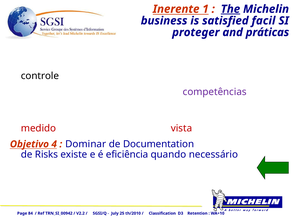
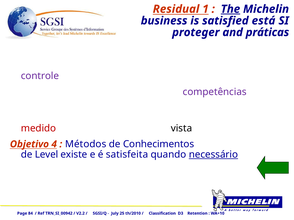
Inerente: Inerente -> Residual (176, 9)
facil: facil -> está (264, 21)
controle colour: black -> purple (40, 76)
vista colour: red -> black (181, 129)
Dominar: Dominar -> Métodos (86, 144)
Documentation: Documentation -> Conhecimentos (159, 144)
Risks: Risks -> Level (47, 155)
eficiência: eficiência -> satisfeita (127, 155)
necessário underline: none -> present (213, 155)
